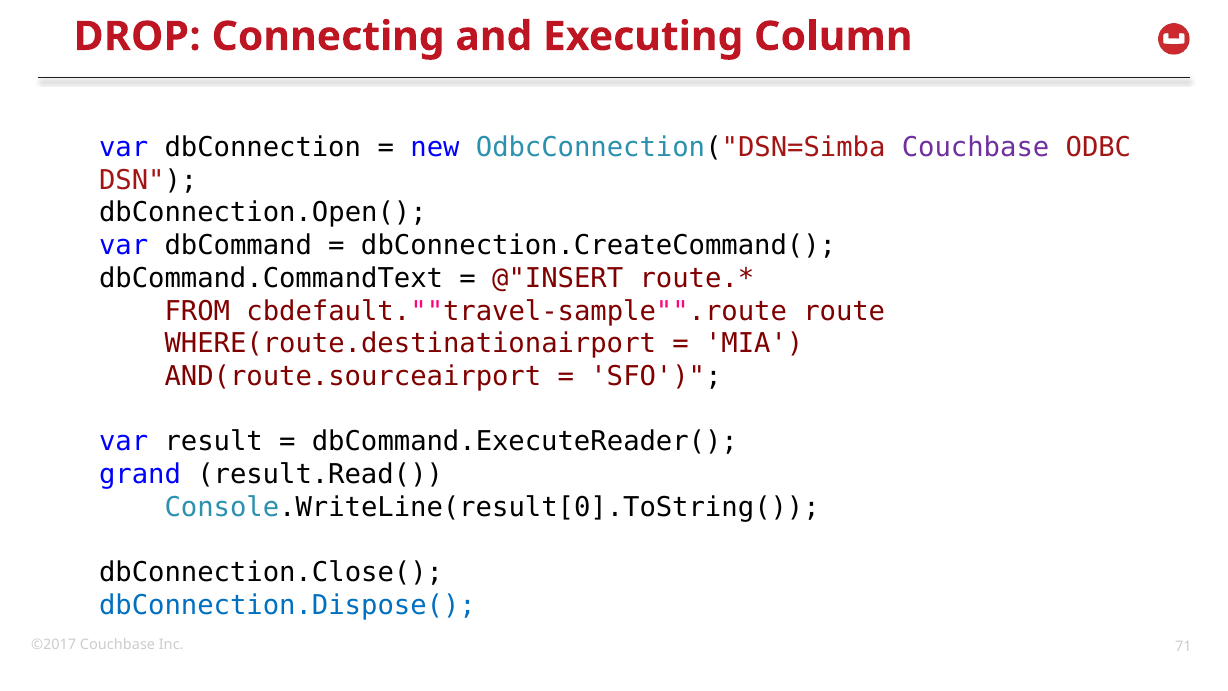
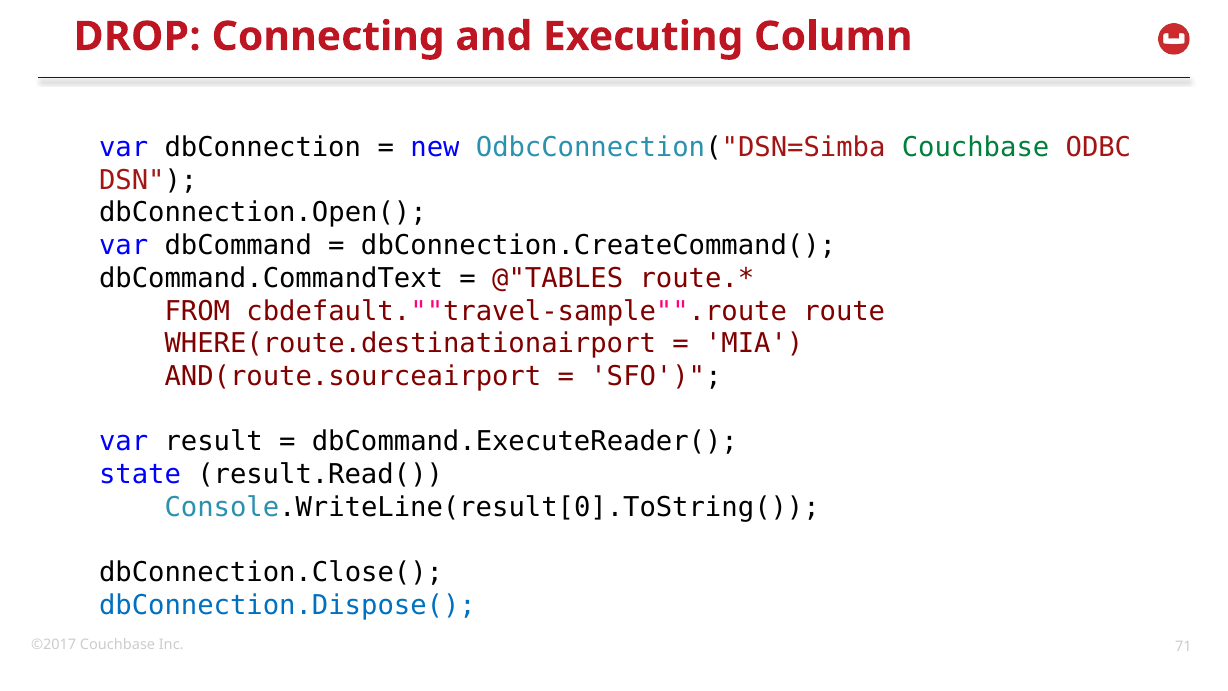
Couchbase colour: purple -> green (976, 147)
@"INSERT: @"INSERT -> @"TABLES (558, 278)
grand: grand -> state (140, 475)
